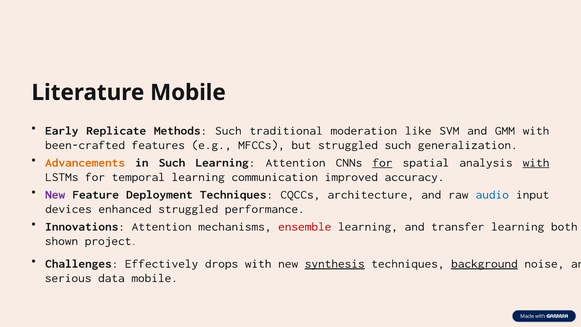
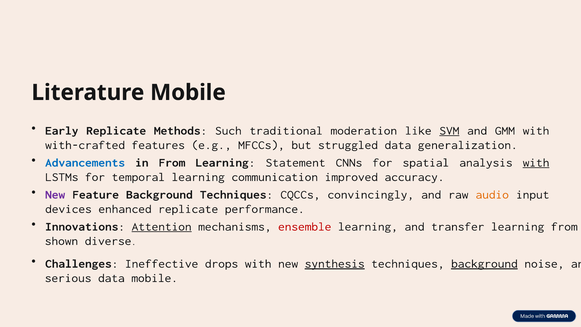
SVM underline: none -> present (449, 130)
been-crafted: been-crafted -> with-crafted (85, 145)
struggled such: such -> data (398, 145)
Advancements colour: orange -> blue (85, 162)
in Such: Such -> From (172, 162)
Learning Attention: Attention -> Statement (296, 162)
for underline: present -> none (382, 162)
Feature Deployment: Deployment -> Background (159, 194)
architecture: architecture -> convincingly (371, 194)
audio colour: blue -> orange (492, 194)
enhanced struggled: struggled -> replicate (188, 209)
Attention underline: none -> present (162, 226)
learning both: both -> from (564, 226)
project: project -> diverse (108, 241)
Effectively: Effectively -> Ineffective (162, 263)
